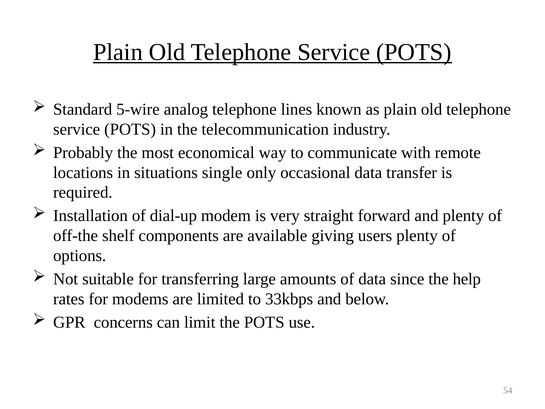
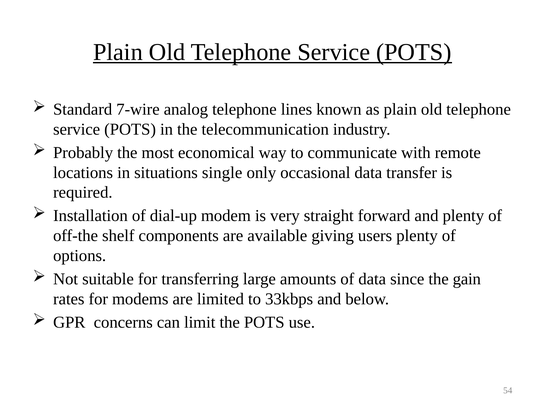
5-wire: 5-wire -> 7-wire (138, 109)
help: help -> gain (467, 279)
